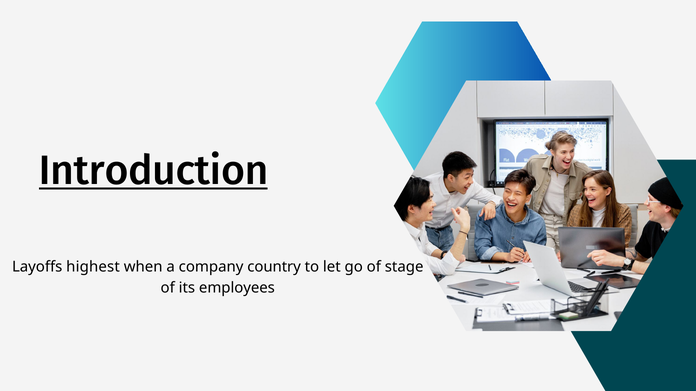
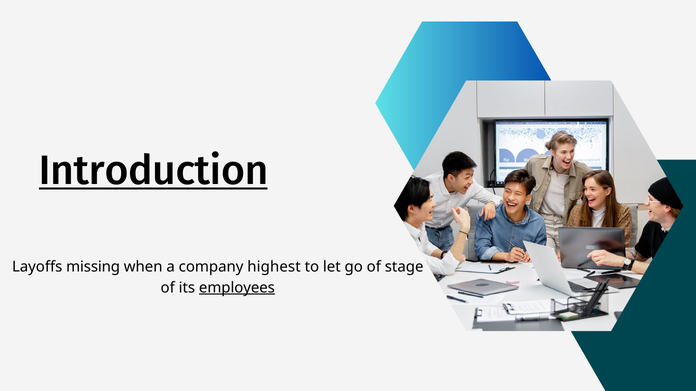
highest: highest -> missing (93, 267)
country: country -> highest (274, 267)
employees underline: none -> present (237, 288)
